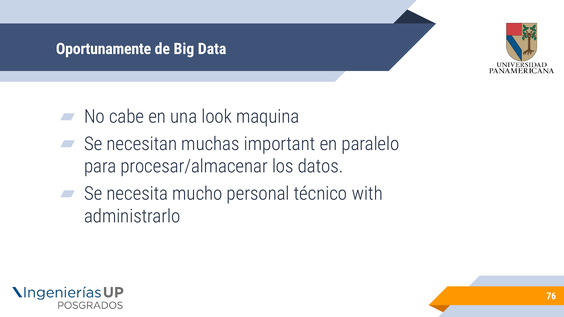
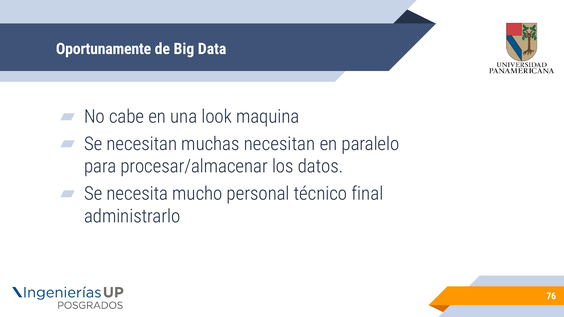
muchas important: important -> necesitan (280, 144)
with: with -> final (367, 194)
